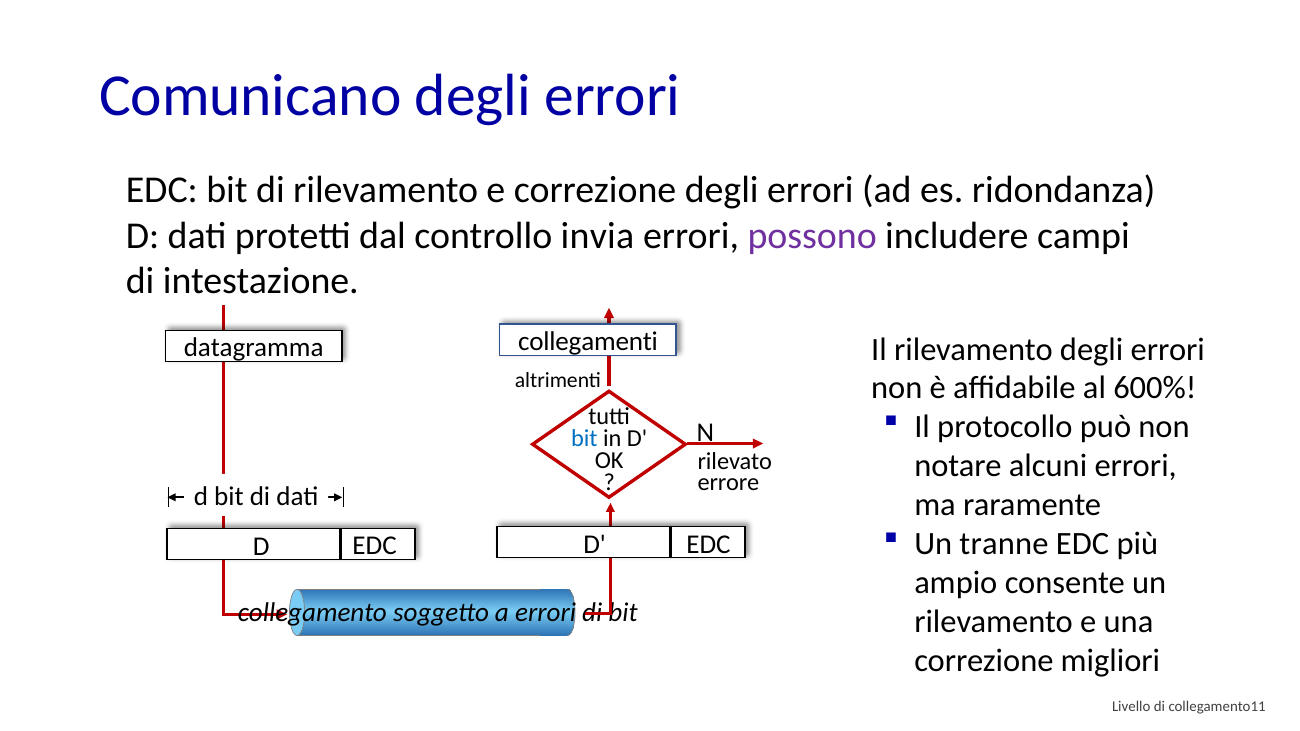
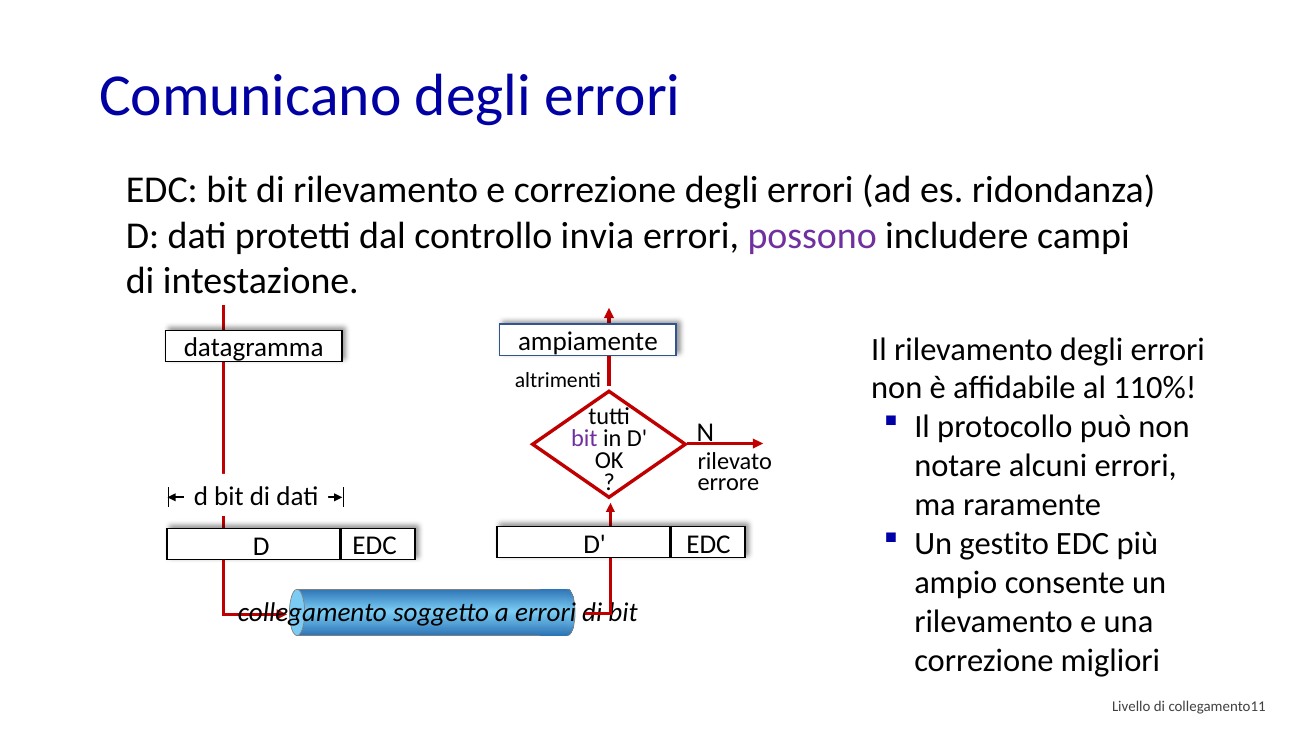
collegamenti: collegamenti -> ampiamente (588, 342)
600%: 600% -> 110% (1155, 388)
bit colour: blue -> purple (584, 439)
tranne: tranne -> gestito (1004, 544)
